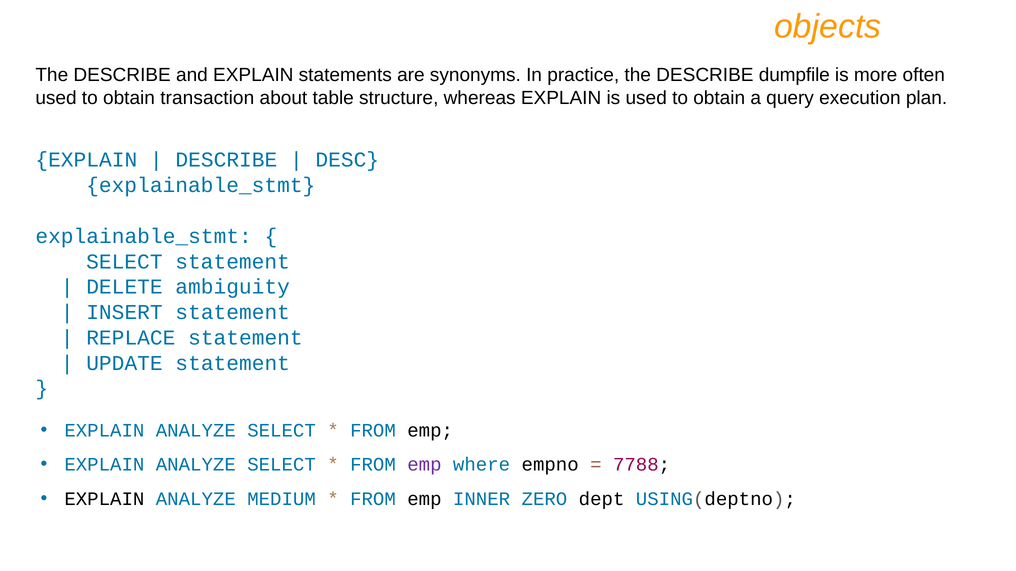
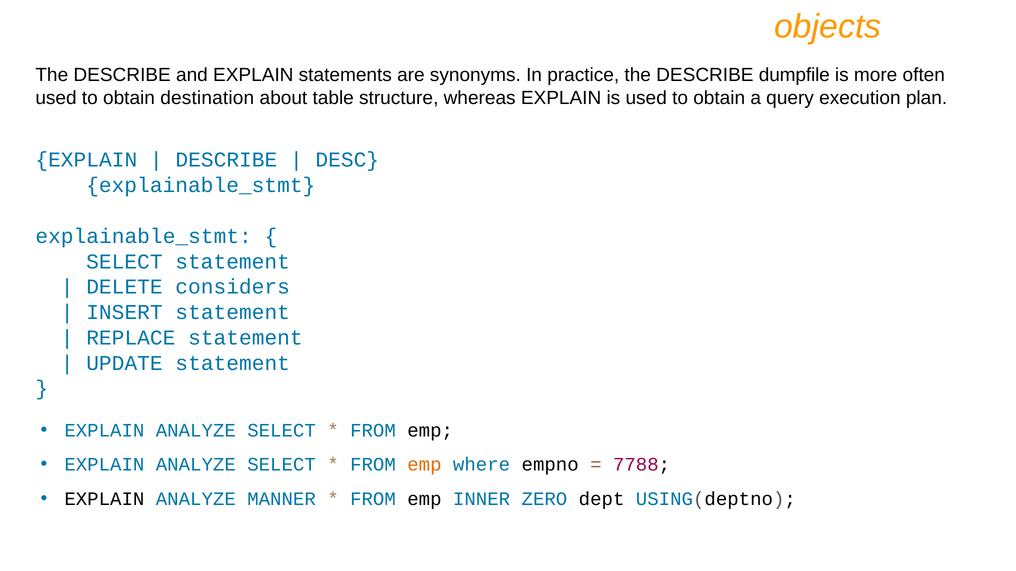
transaction: transaction -> destination (207, 98)
ambiguity: ambiguity -> considers (233, 287)
emp colour: purple -> orange (424, 465)
MEDIUM: MEDIUM -> MANNER (282, 499)
